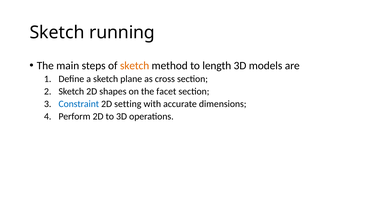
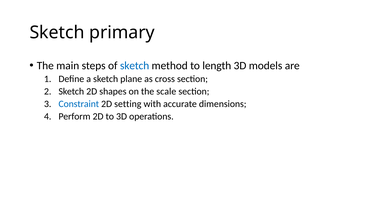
running: running -> primary (122, 33)
sketch colour: orange -> blue (135, 65)
facet: facet -> scale (166, 91)
